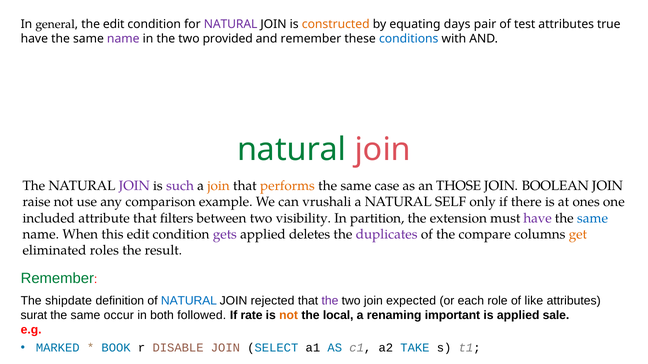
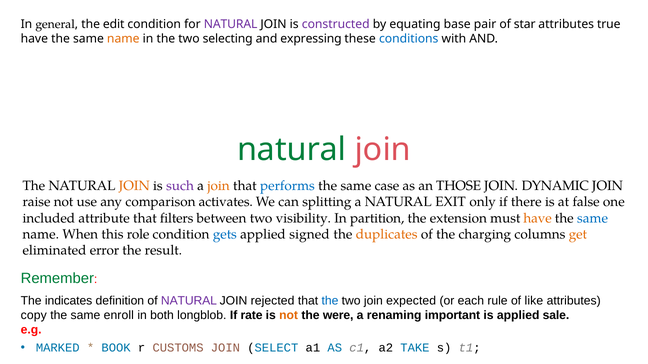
constructed colour: orange -> purple (336, 24)
days: days -> base (457, 24)
test: test -> star (525, 24)
name colour: purple -> orange (123, 39)
provided: provided -> selecting (228, 39)
and remember: remember -> expressing (311, 39)
JOIN colour: purple -> orange (134, 186)
performs colour: orange -> blue (287, 186)
BOOLEAN: BOOLEAN -> DYNAMIC (555, 186)
example: example -> activates (226, 202)
vrushali: vrushali -> splitting (327, 202)
SELF: SELF -> EXIT (451, 202)
ones: ones -> false (586, 202)
have colour: purple -> orange (538, 218)
this edit: edit -> role (138, 235)
gets colour: purple -> blue (225, 235)
deletes: deletes -> signed (310, 235)
duplicates colour: purple -> orange (387, 235)
compare: compare -> charging (485, 235)
roles: roles -> error (104, 251)
shipdate: shipdate -> indicates (69, 301)
NATURAL colour: blue -> purple (189, 301)
the colour: purple -> blue (330, 301)
role: role -> rule (498, 301)
surat: surat -> copy (34, 316)
occur: occur -> enroll (119, 316)
followed: followed -> longblob (202, 316)
local: local -> were (338, 316)
DISABLE: DISABLE -> CUSTOMS (178, 348)
